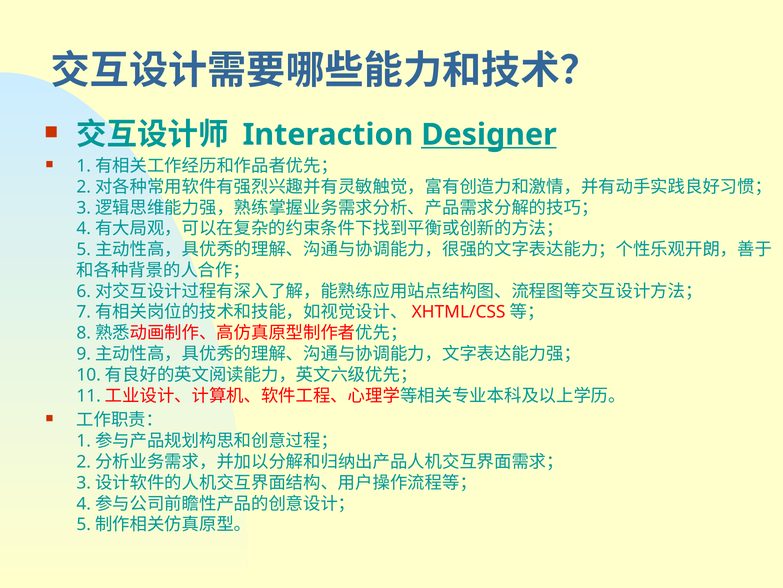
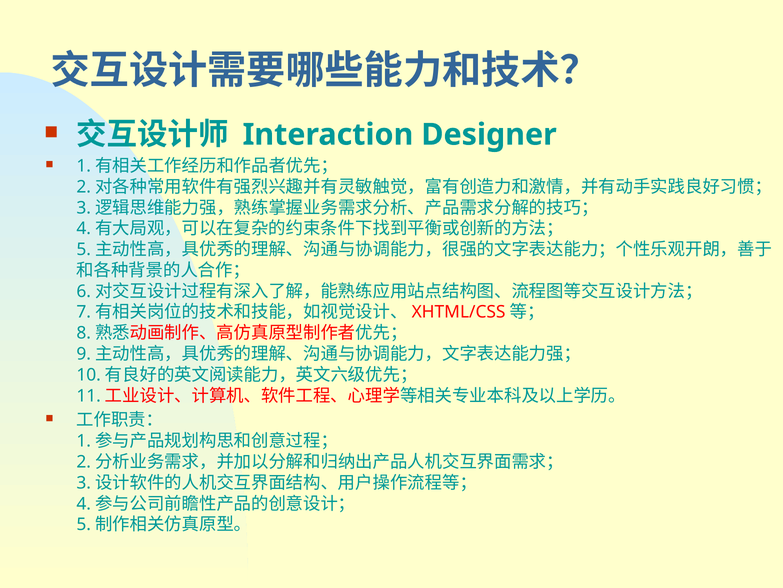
Designer underline: present -> none (489, 134)
